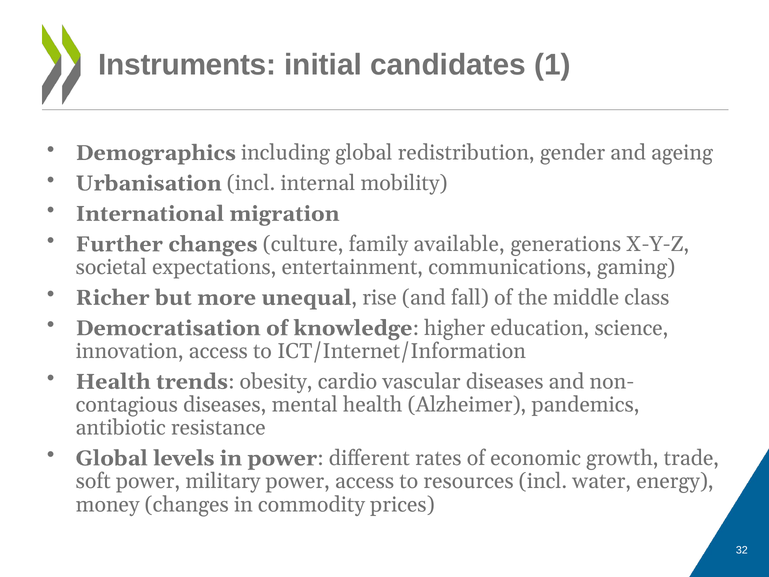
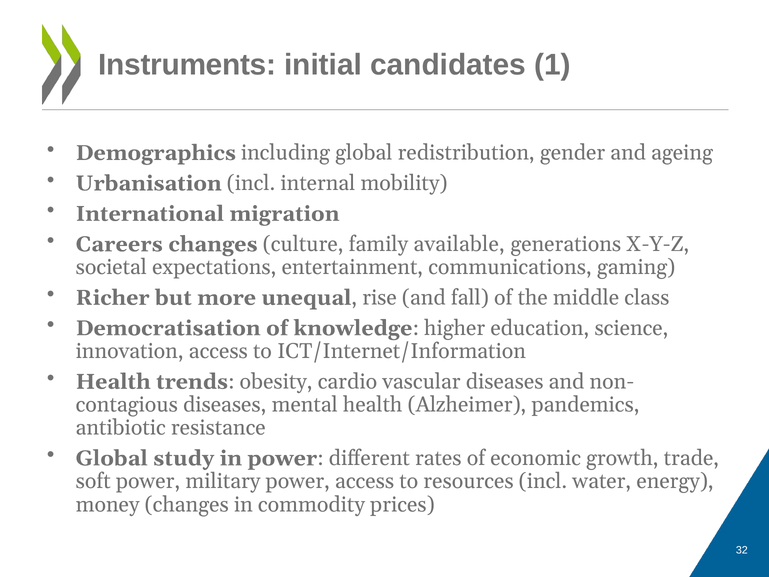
Further: Further -> Careers (119, 244)
levels: levels -> study (184, 458)
